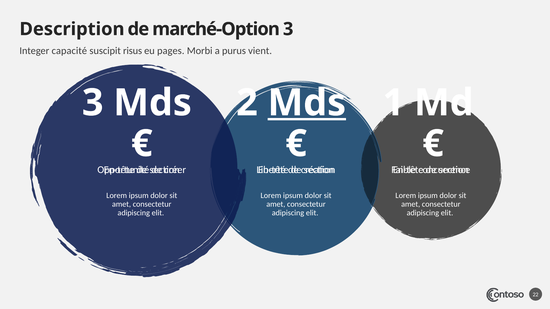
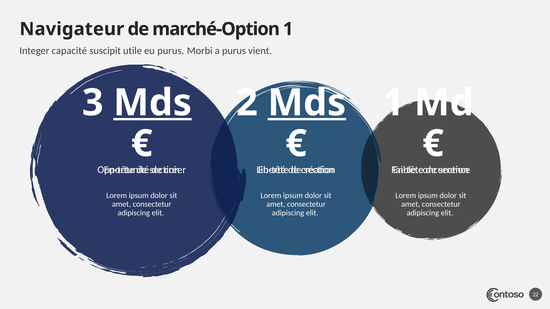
Description: Description -> Navigateur (72, 29)
marché-Option 3: 3 -> 1 (288, 29)
risus: risus -> utile (133, 51)
eu pages: pages -> purus (171, 51)
Mds underline: none -> present (153, 103)
